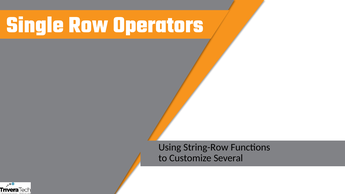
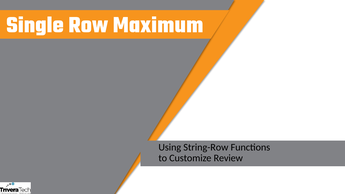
Operators: Operators -> Maximum (158, 24)
Several: Several -> Review (228, 158)
